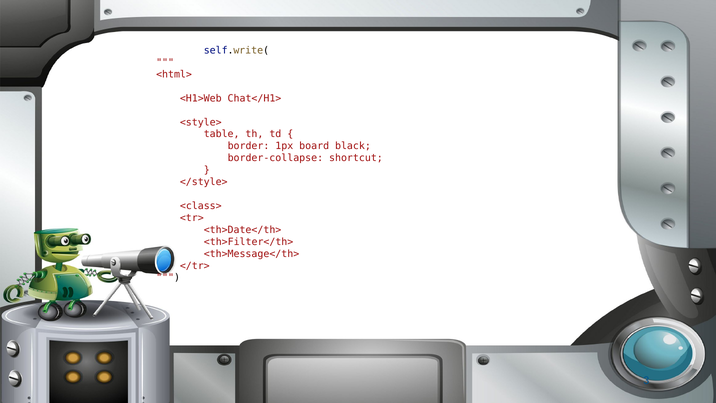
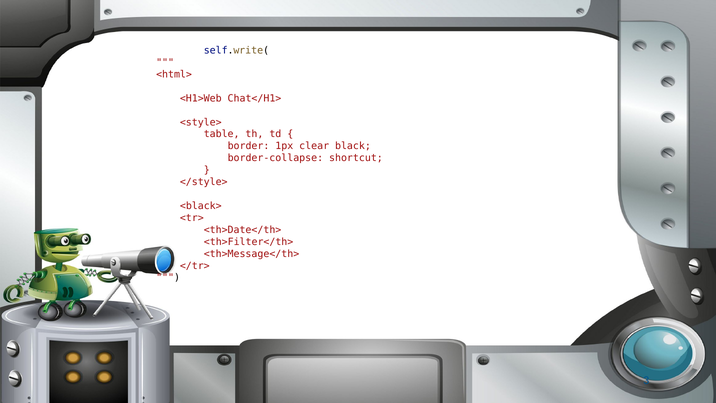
board: board -> clear (314, 146)
<class>: <class> -> <black> (201, 206)
